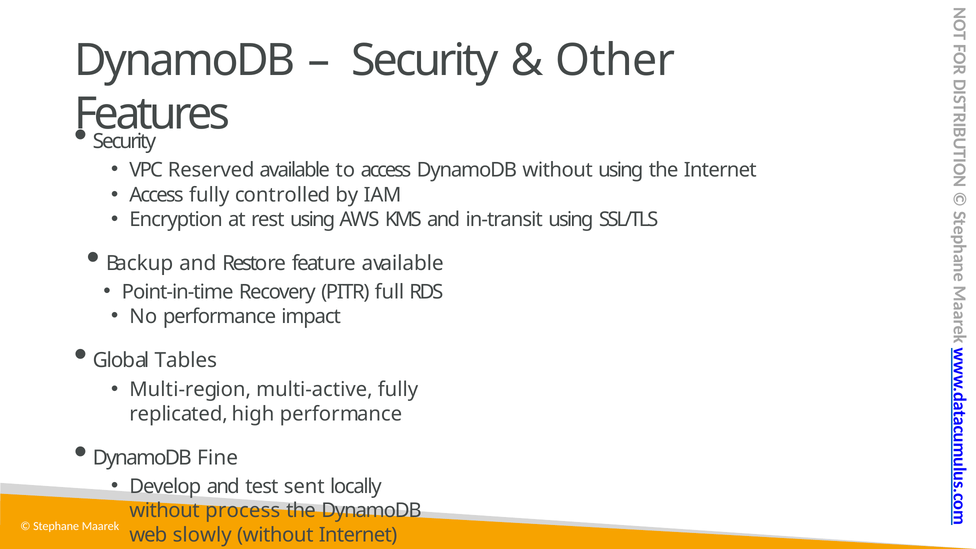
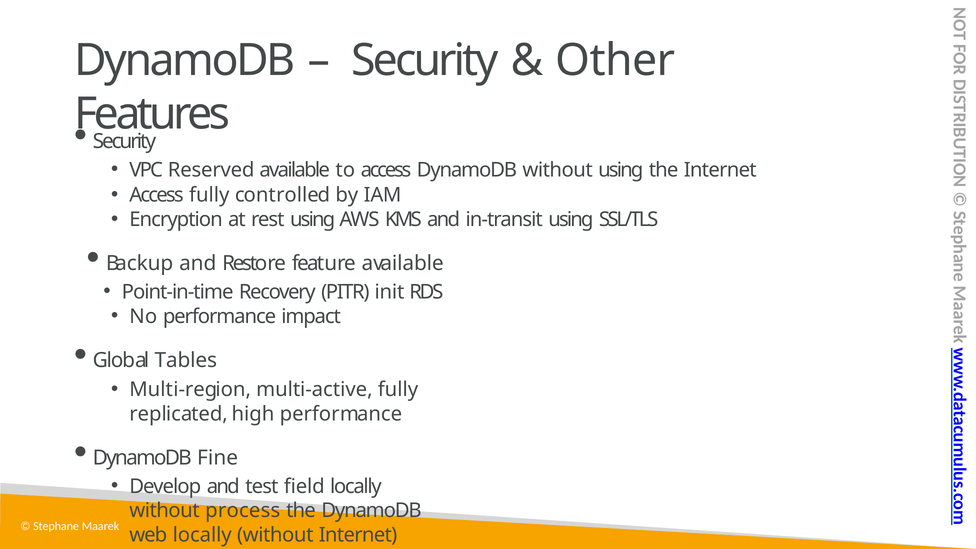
full: full -> init (389, 292)
sent: sent -> field (304, 486)
web slowly: slowly -> locally (202, 535)
